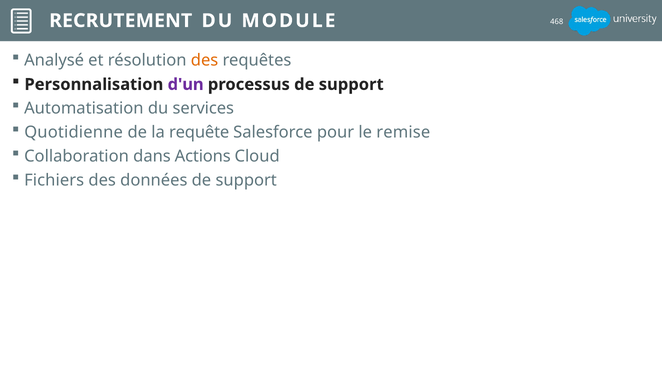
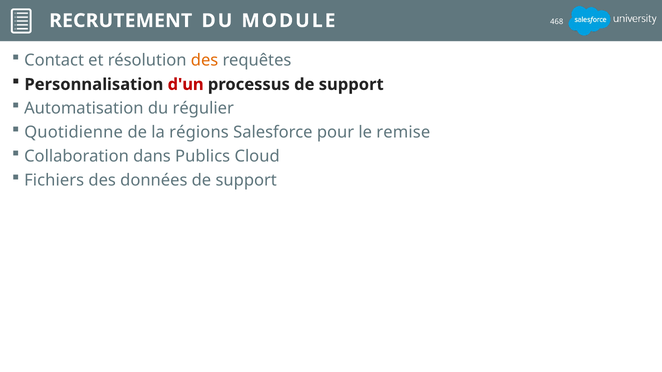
Analysé: Analysé -> Contact (54, 61)
d'un colour: purple -> red (186, 85)
services: services -> régulier (203, 109)
requête: requête -> régions (199, 133)
Actions: Actions -> Publics (203, 157)
